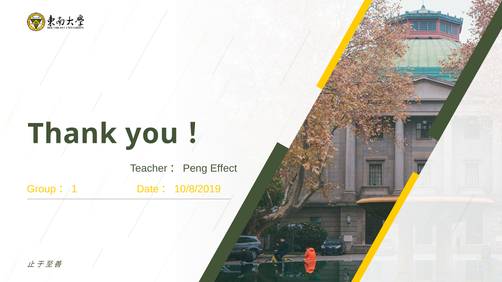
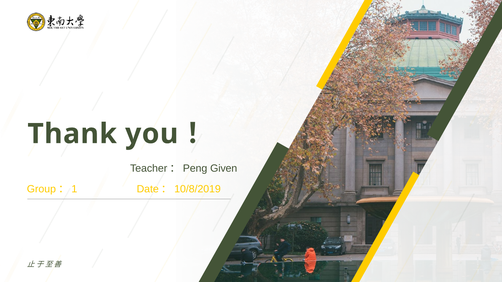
Effect: Effect -> Given (224, 169)
